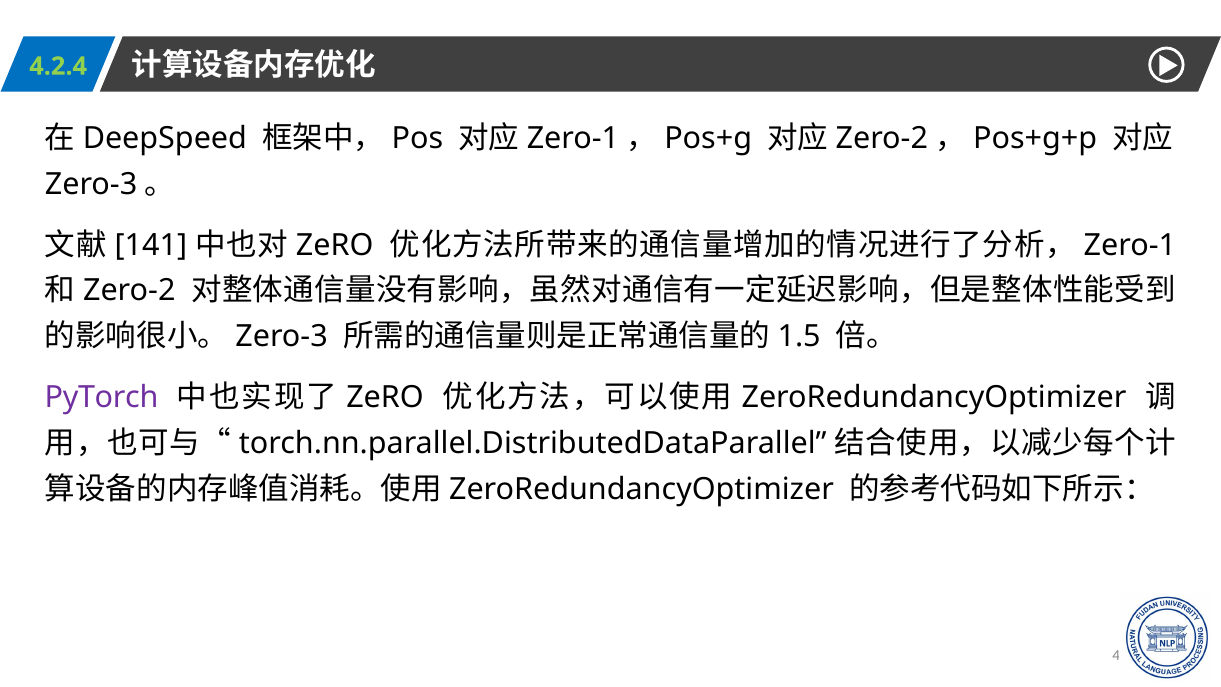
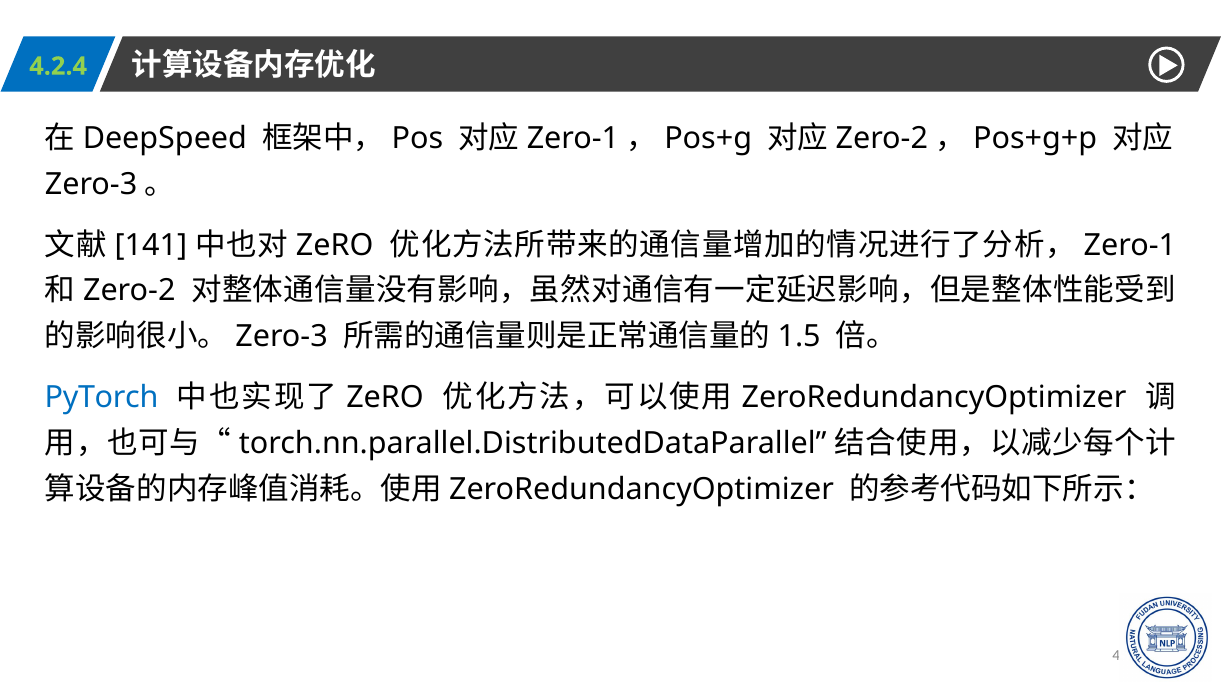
PyTorch colour: purple -> blue (101, 398)
